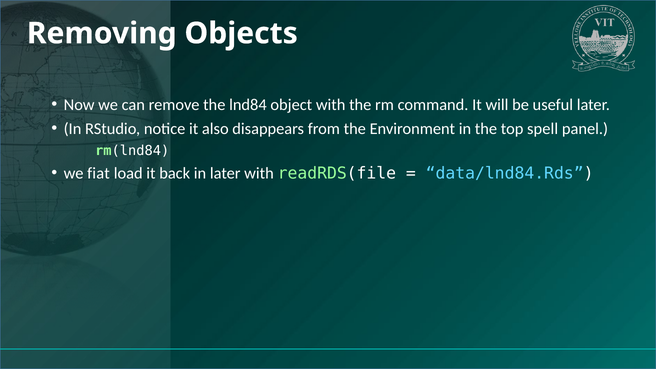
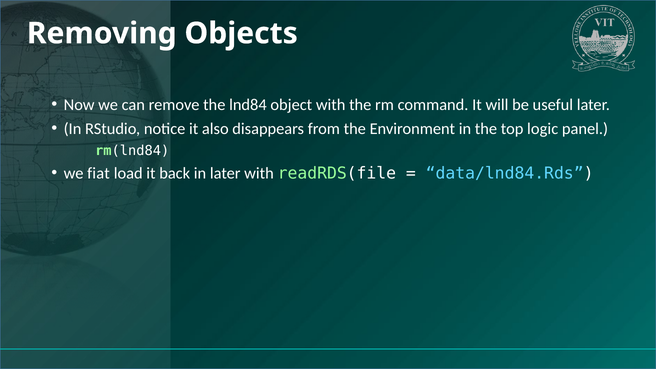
spell: spell -> logic (543, 129)
